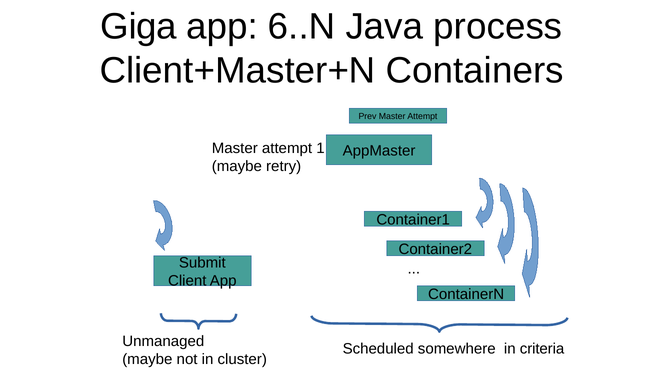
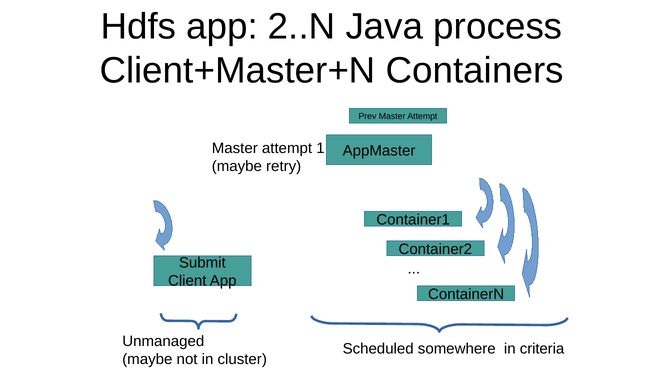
Giga: Giga -> Hdfs (138, 27)
6..N: 6..N -> 2..N (302, 27)
